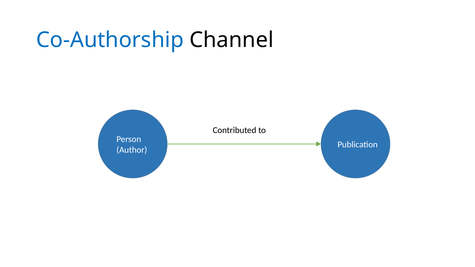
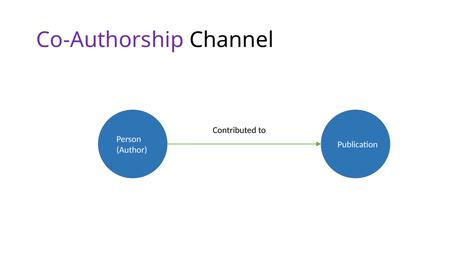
Co-Authorship colour: blue -> purple (110, 40)
